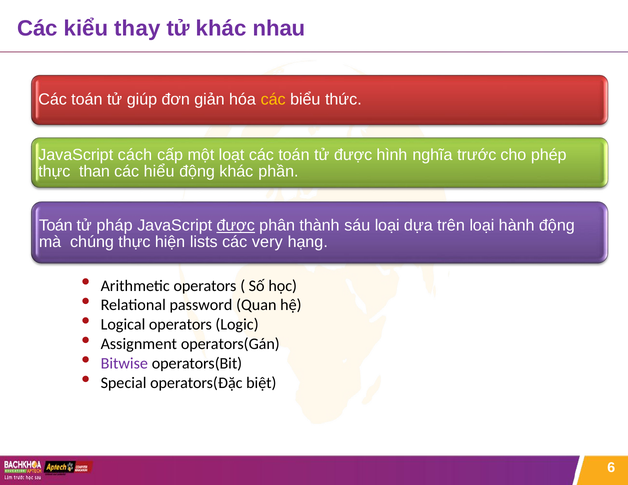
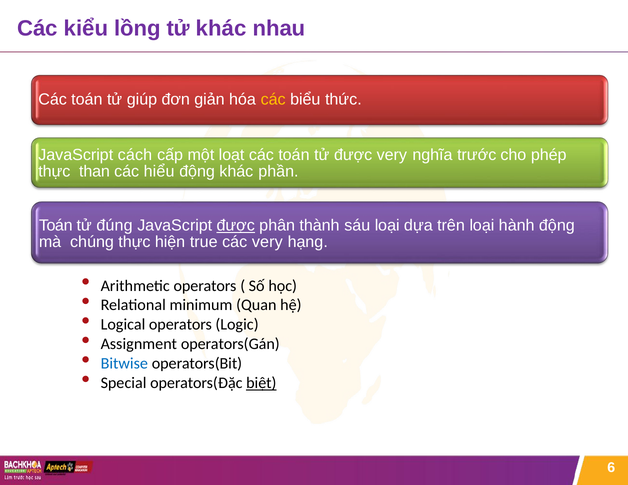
thay: thay -> lồng (138, 28)
được hình: hình -> very (392, 155)
pháp: pháp -> đúng (115, 226)
lists: lists -> true (204, 242)
password: password -> minimum (201, 305)
Bitwise colour: purple -> blue (124, 364)
biệt underline: none -> present (261, 383)
